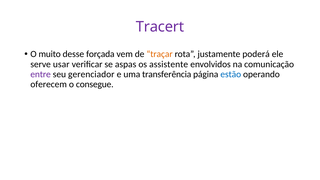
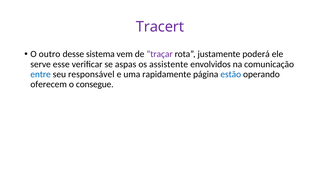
muito: muito -> outro (50, 54)
forçada: forçada -> sistema (100, 54)
traçar colour: orange -> purple (160, 54)
usar: usar -> esse (61, 64)
entre colour: purple -> blue (41, 74)
gerenciador: gerenciador -> responsável (91, 74)
transferência: transferência -> rapidamente (167, 74)
